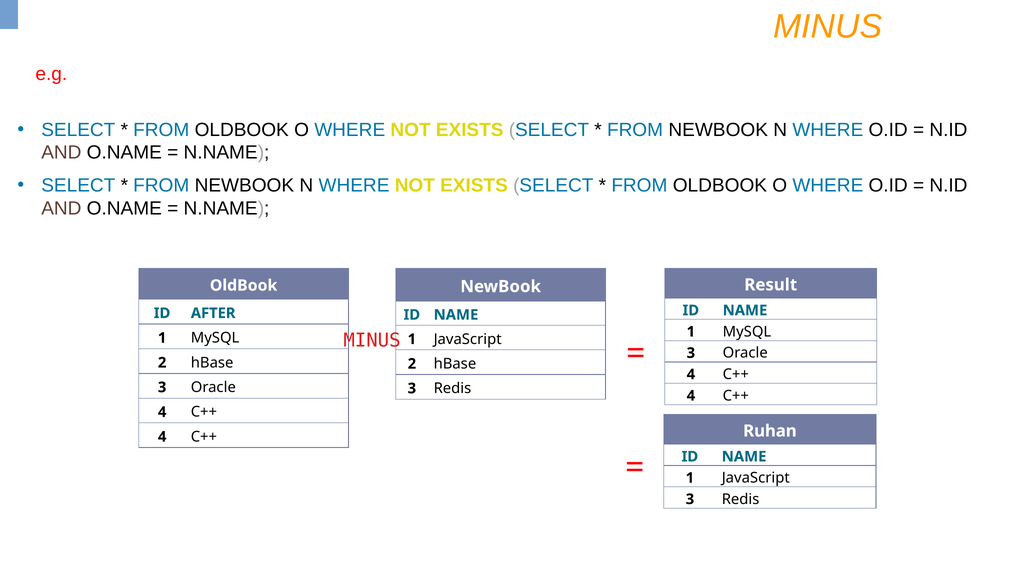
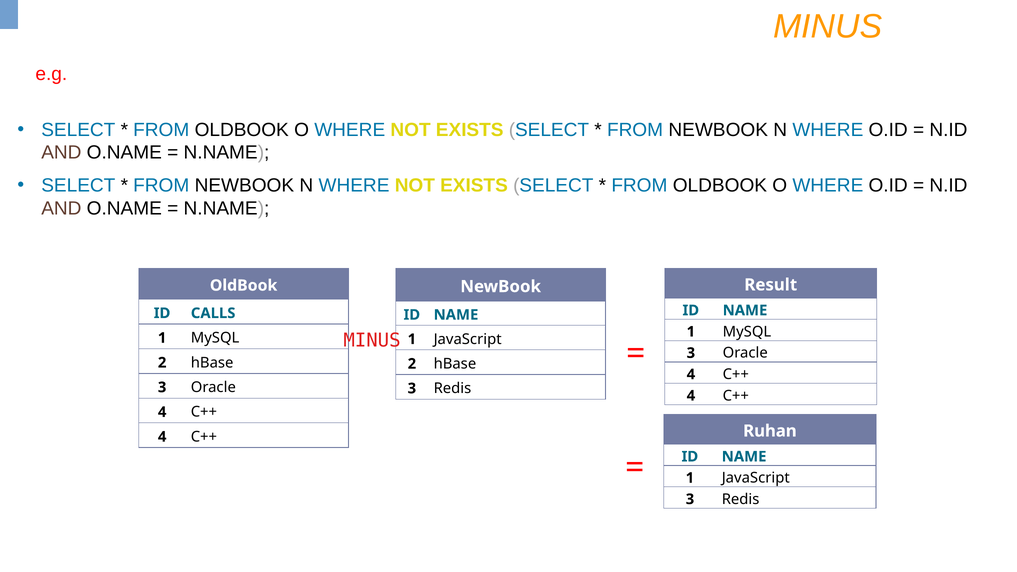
AFTER: AFTER -> CALLS (213, 313)
